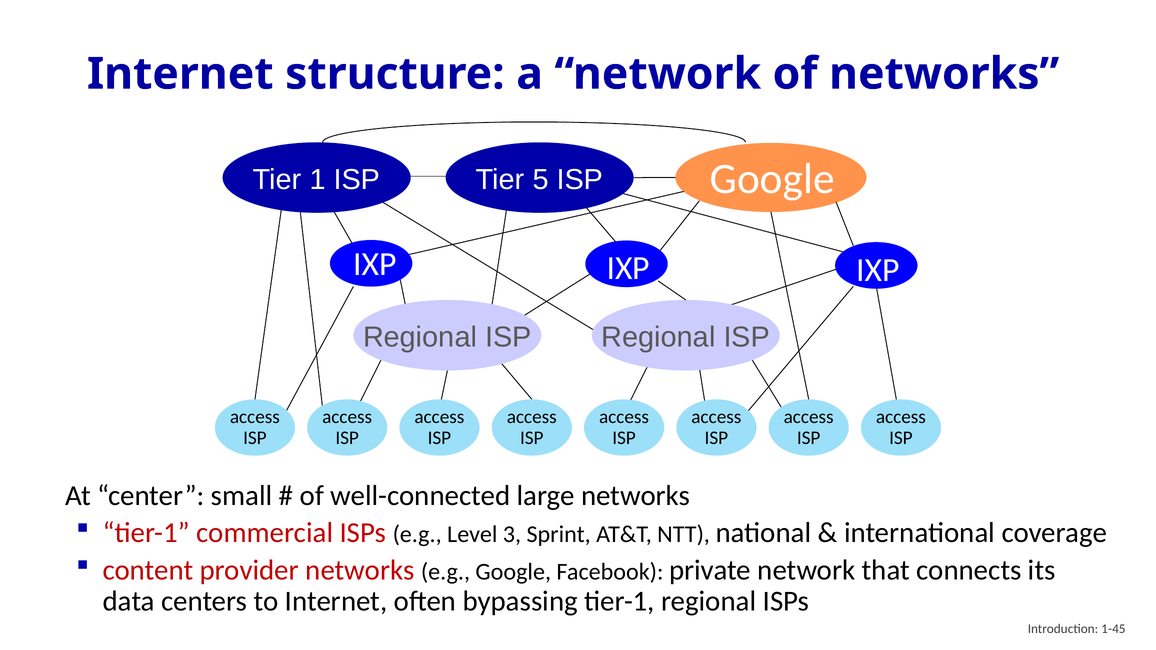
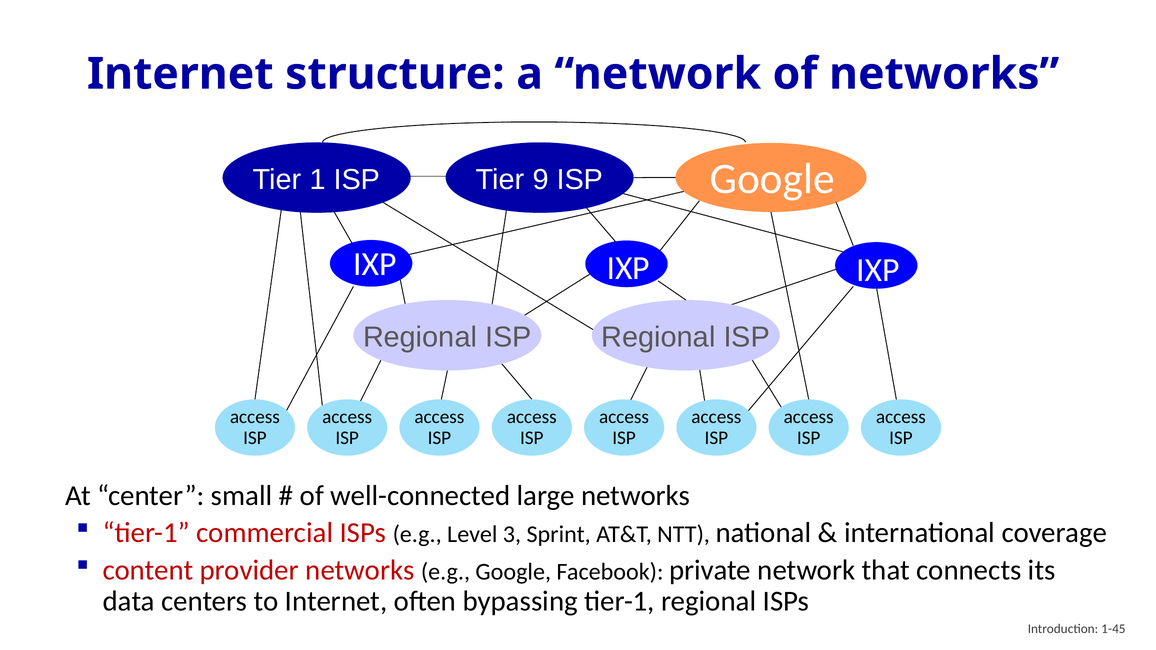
5: 5 -> 9 (541, 180)
